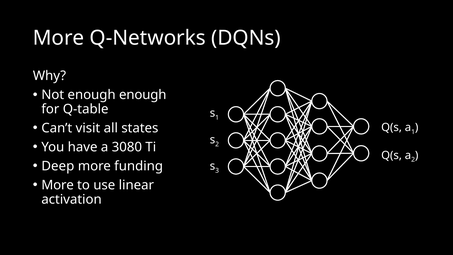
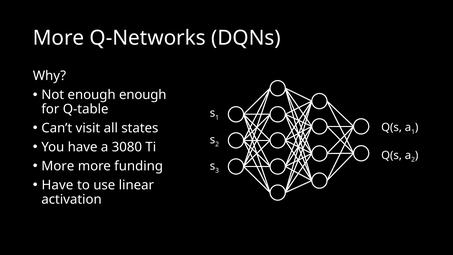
Deep: Deep -> More (58, 166)
More: More -> Have (57, 185)
